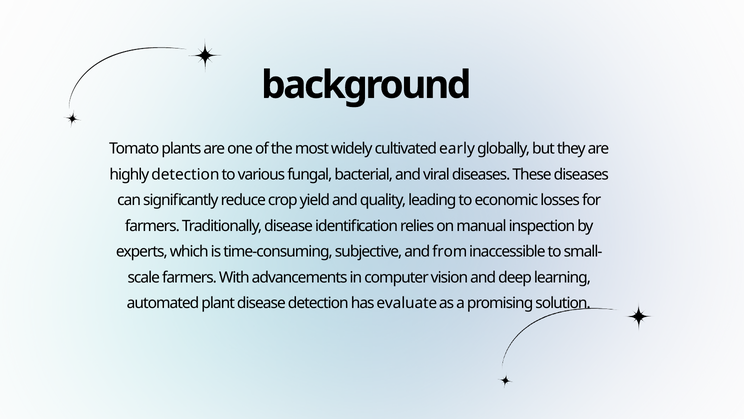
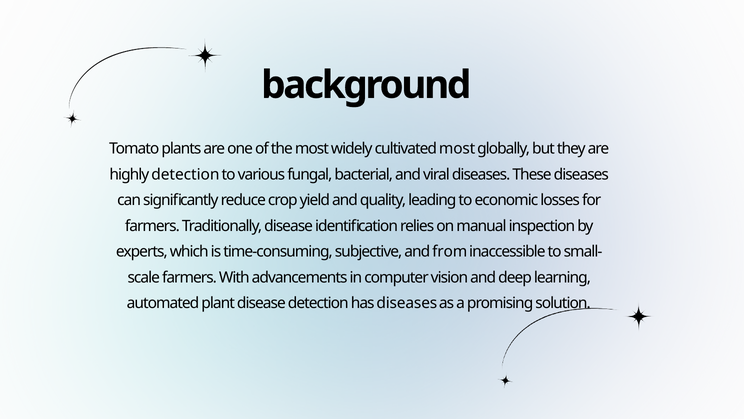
cultivated early: early -> most (457, 148)
has evaluate: evaluate -> diseases (407, 303)
